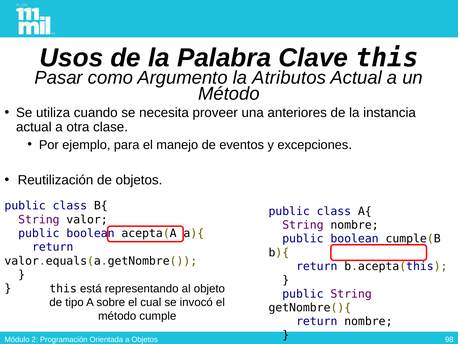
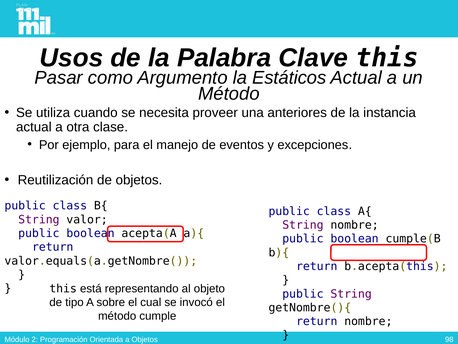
Atributos: Atributos -> Estáticos (289, 78)
